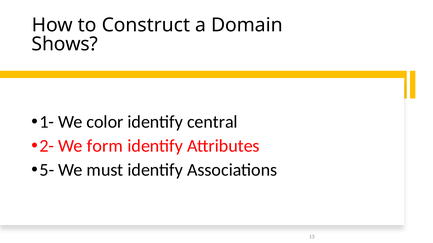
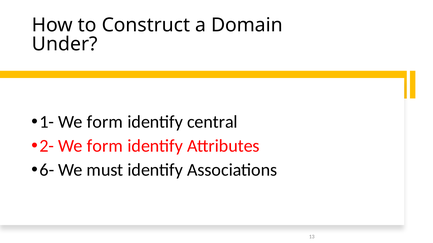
Shows: Shows -> Under (65, 44)
1- We color: color -> form (105, 122)
5-: 5- -> 6- (47, 170)
